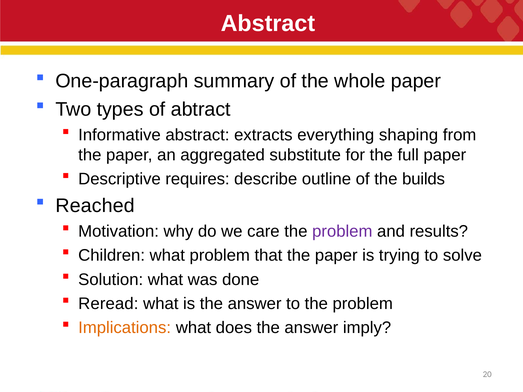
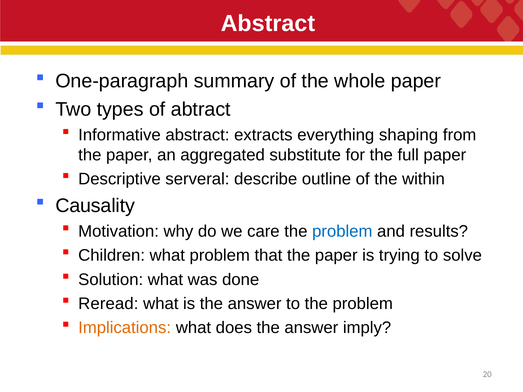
requires: requires -> serveral (197, 179)
builds: builds -> within (423, 179)
Reached: Reached -> Causality (95, 206)
problem colour: purple -> blue (342, 231)
